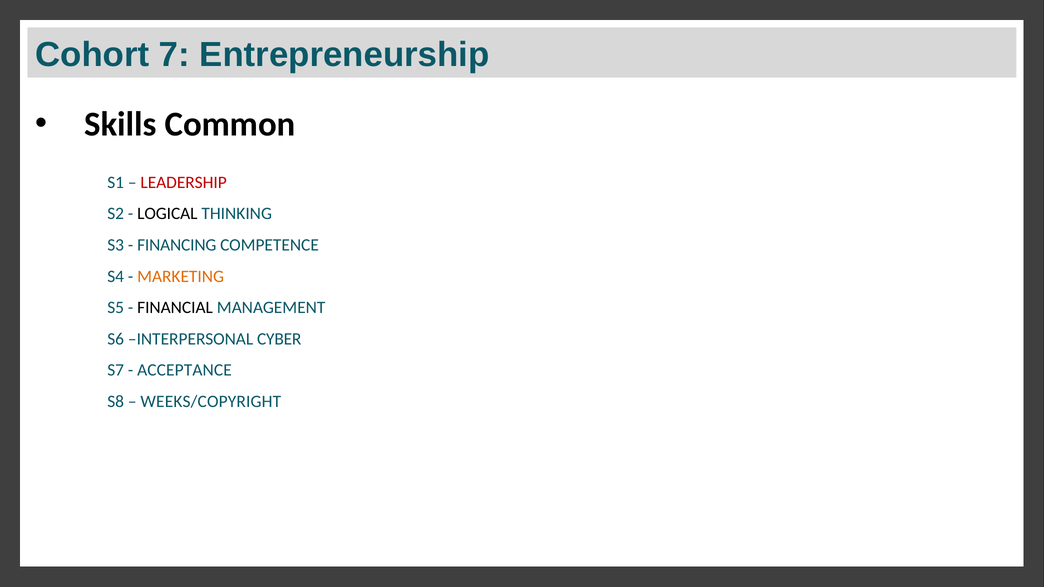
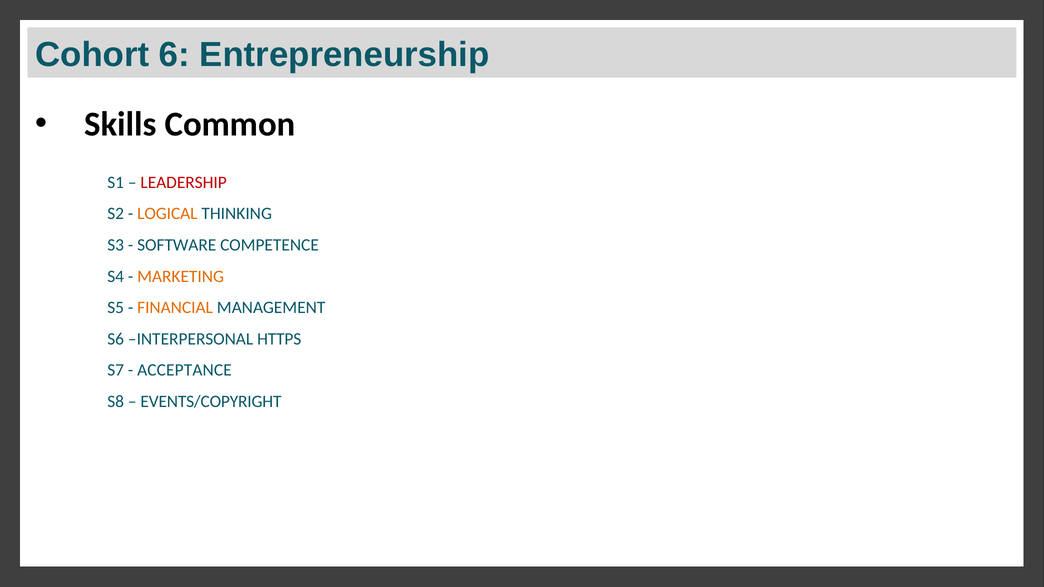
7: 7 -> 6 (174, 55)
LOGICAL colour: black -> orange (167, 214)
FINANCING: FINANCING -> SOFTWARE (177, 245)
FINANCIAL colour: black -> orange (175, 308)
CYBER: CYBER -> HTTPS (279, 339)
WEEKS/COPYRIGHT: WEEKS/COPYRIGHT -> EVENTS/COPYRIGHT (211, 402)
